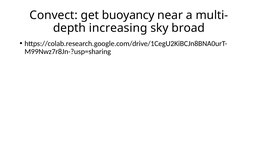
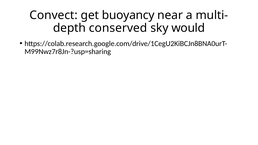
increasing: increasing -> conserved (118, 28)
broad: broad -> would (188, 28)
